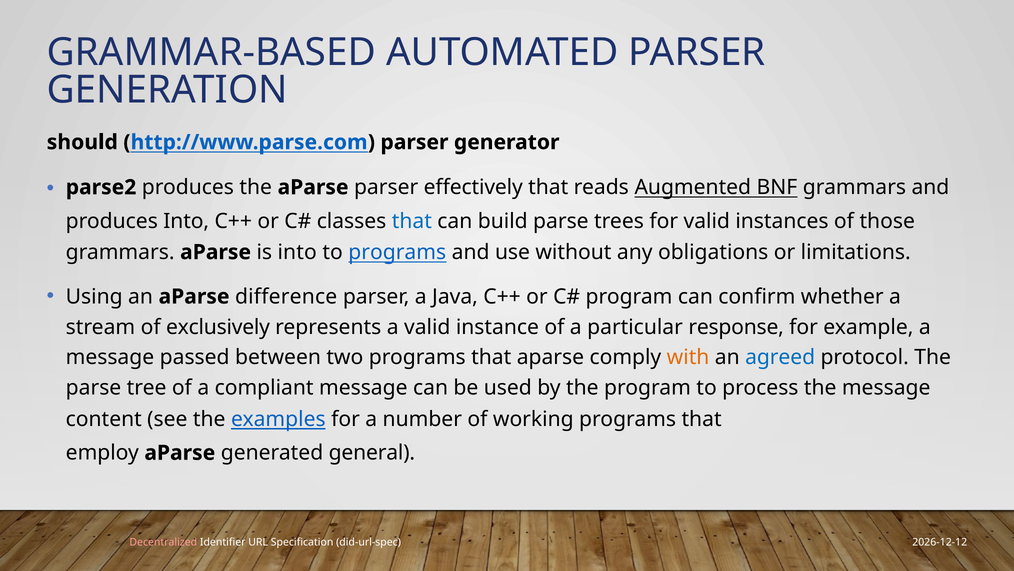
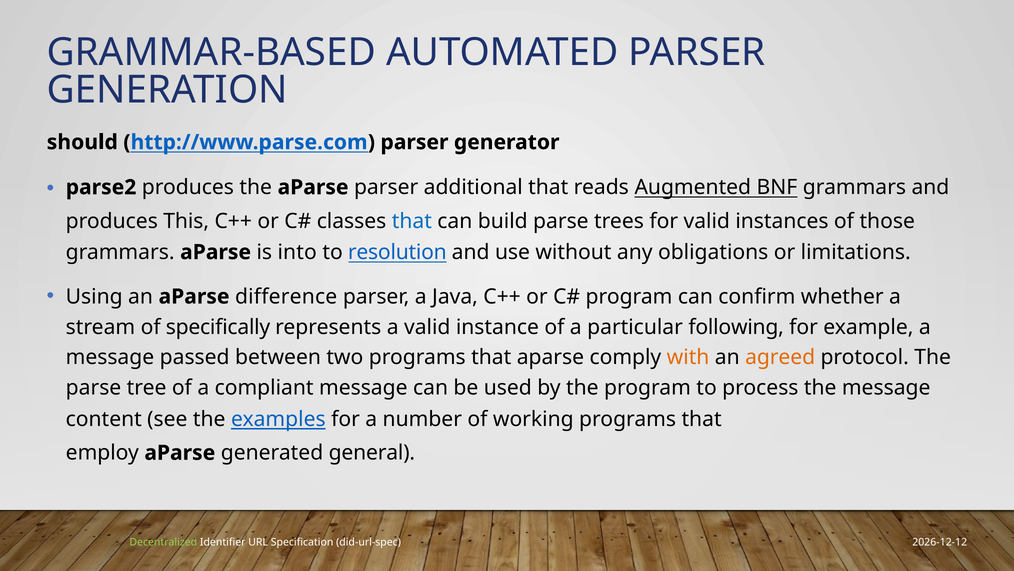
effectively: effectively -> additional (473, 187)
produces Into: Into -> This (186, 221)
to programs: programs -> resolution (397, 252)
exclusively: exclusively -> specifically (218, 327)
response: response -> following (736, 327)
agreed colour: blue -> orange (780, 357)
Decentralized colour: pink -> light green (163, 542)
